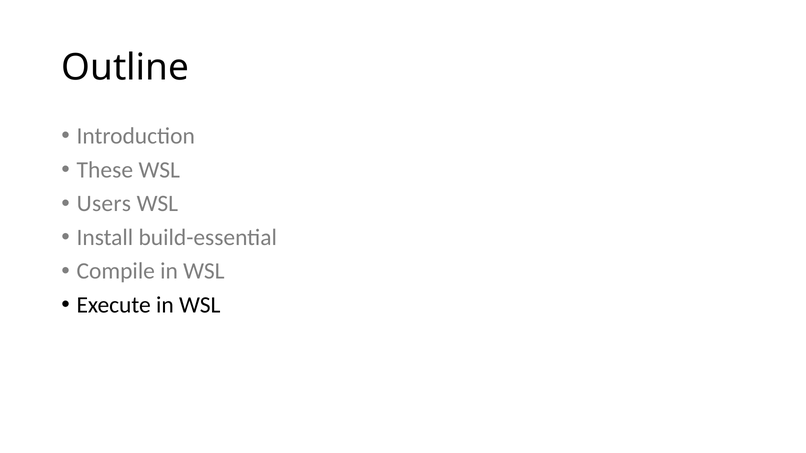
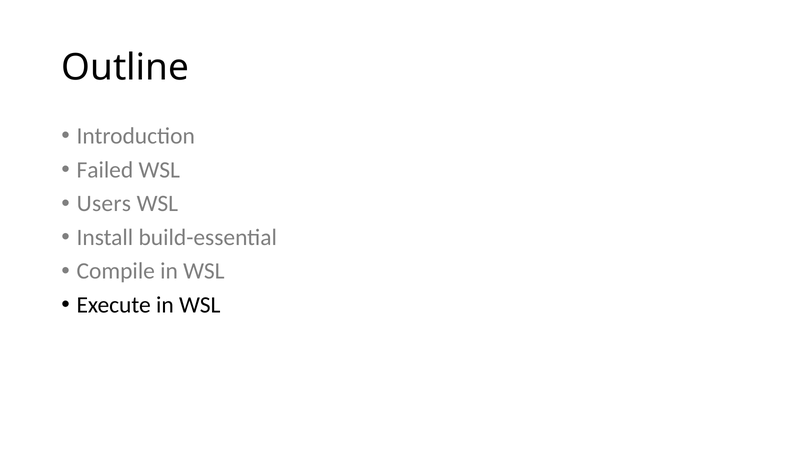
These: These -> Failed (105, 170)
